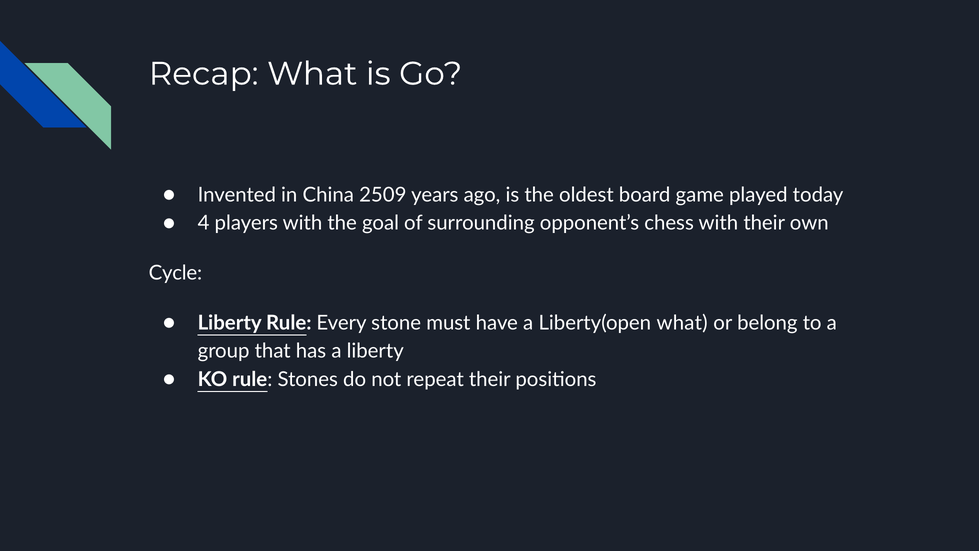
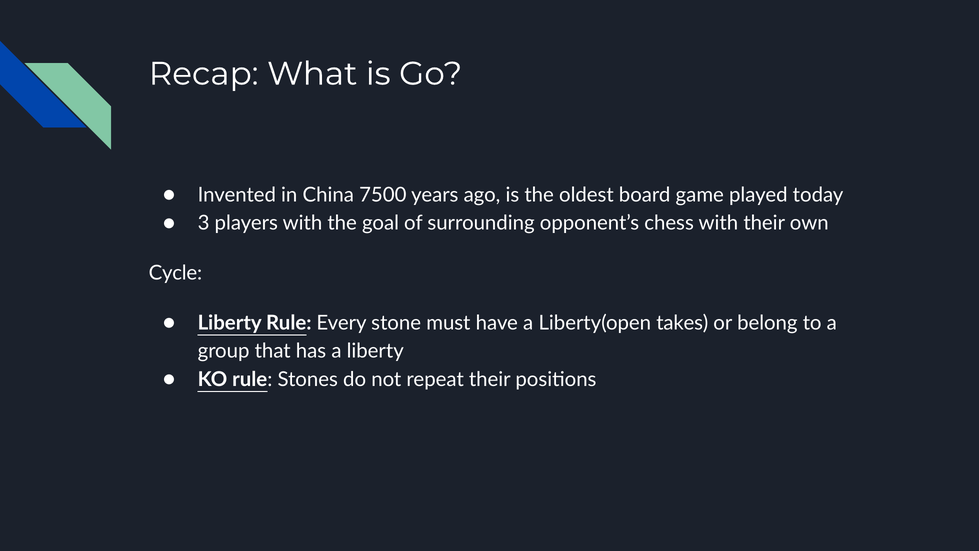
2509: 2509 -> 7500 (383, 195)
4: 4 -> 3 (204, 223)
Liberty(open what: what -> takes (682, 323)
